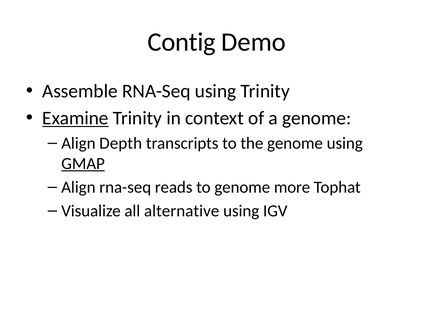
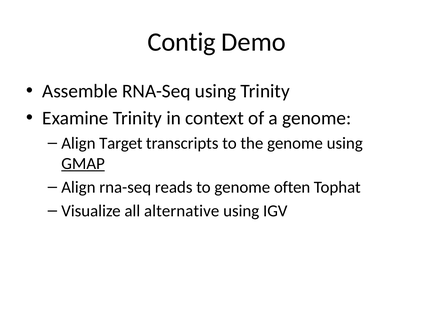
Examine underline: present -> none (75, 118)
Depth: Depth -> Target (121, 143)
more: more -> often (292, 187)
